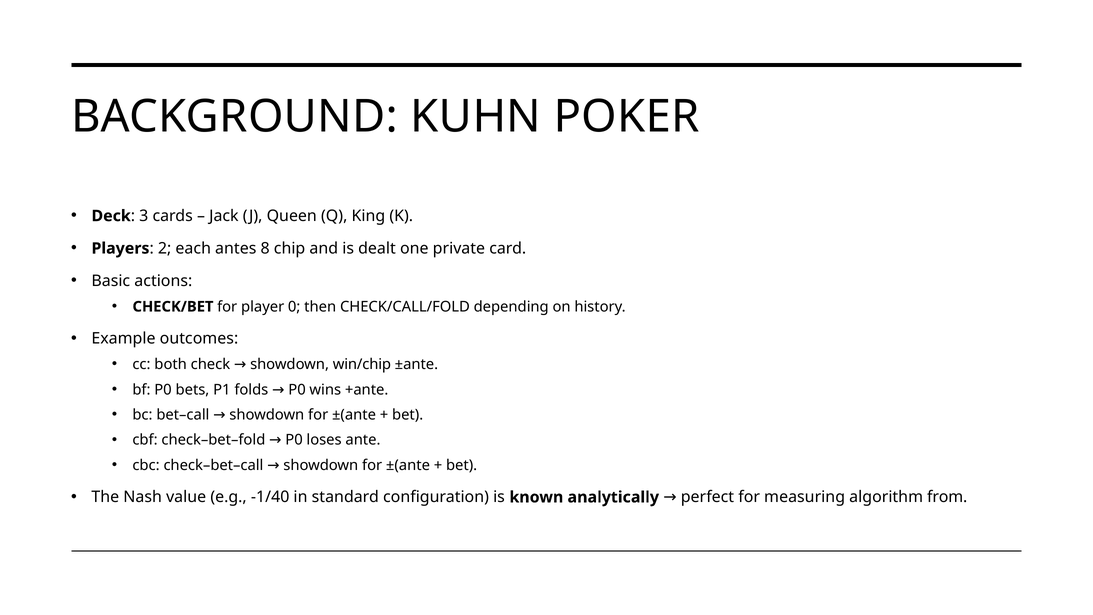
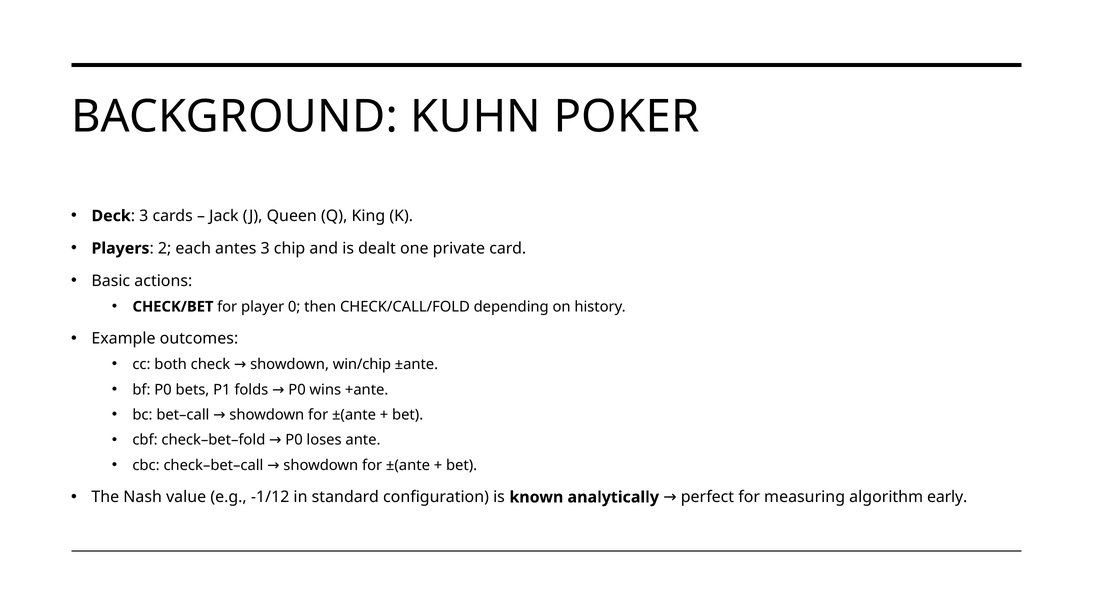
antes 8: 8 -> 3 (265, 248)
-1/40: -1/40 -> -1/12 (270, 497)
from: from -> early (947, 497)
